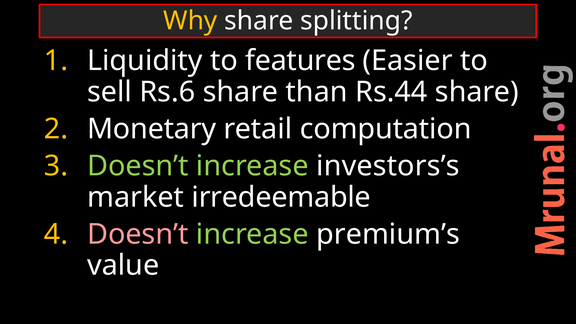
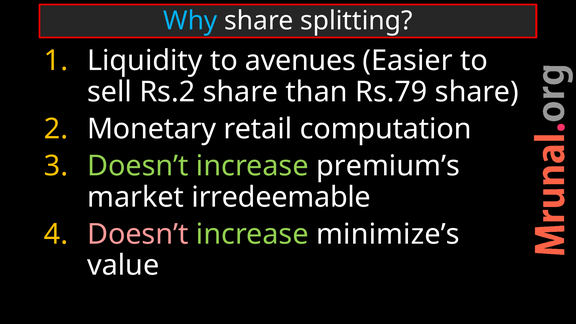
Why colour: yellow -> light blue (190, 21)
features: features -> avenues (300, 61)
Rs.6: Rs.6 -> Rs.2 (167, 92)
Rs.44: Rs.44 -> Rs.79 (391, 92)
investors’s: investors’s -> premium’s (388, 166)
premium’s: premium’s -> minimize’s (388, 234)
